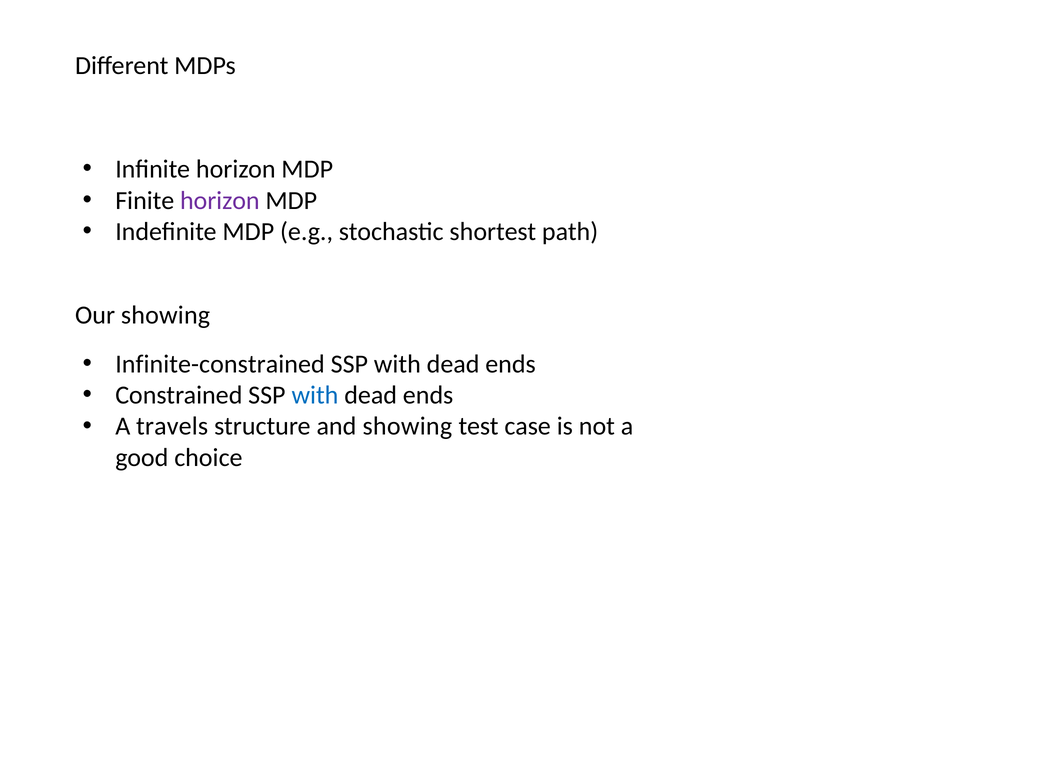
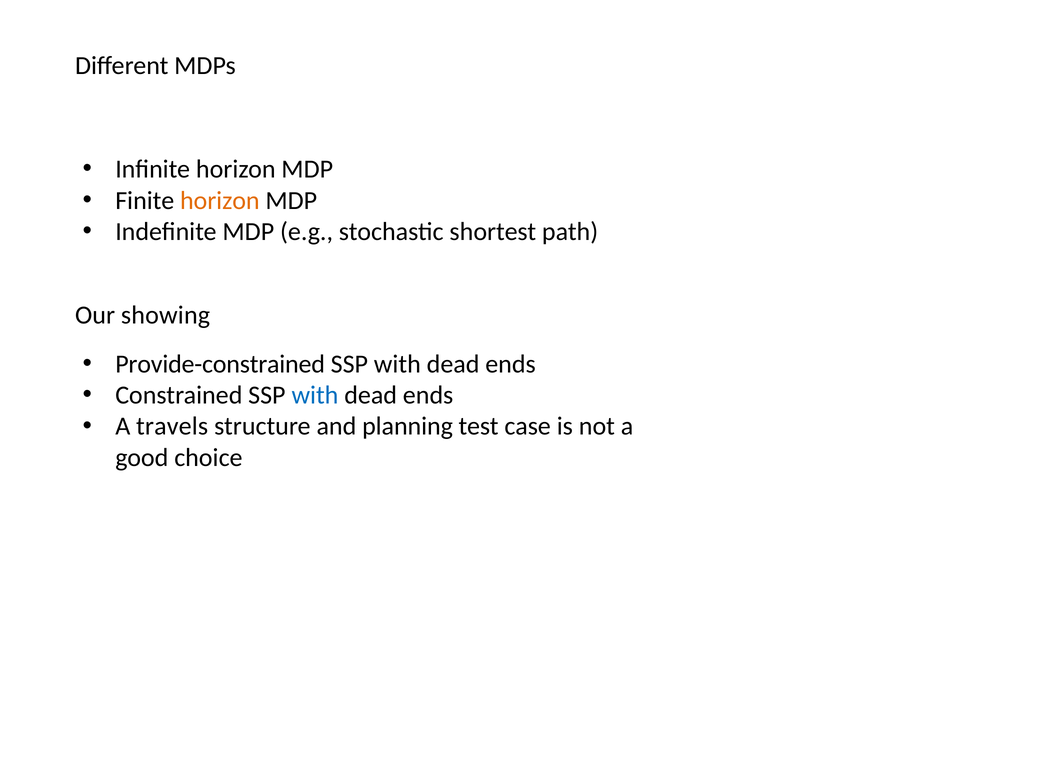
horizon colour: purple -> orange (220, 201)
Infinite-constrained: Infinite-constrained -> Provide-constrained (220, 364)
and showing: showing -> planning (408, 427)
